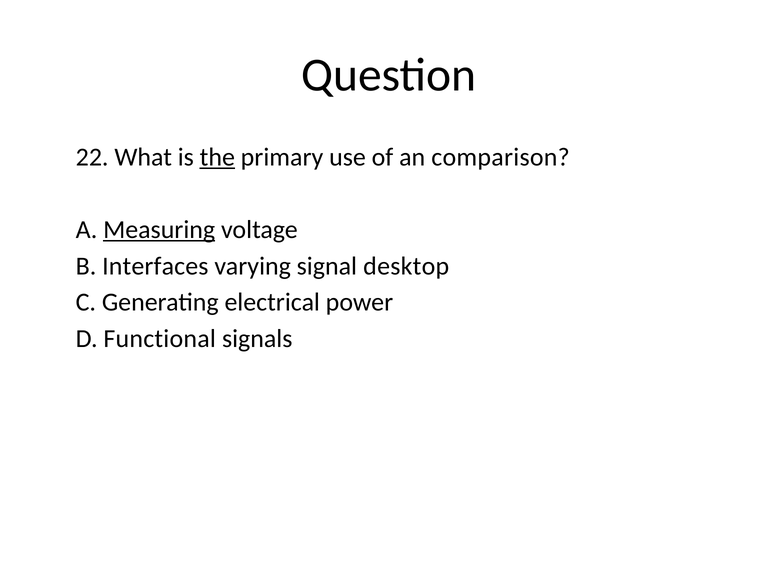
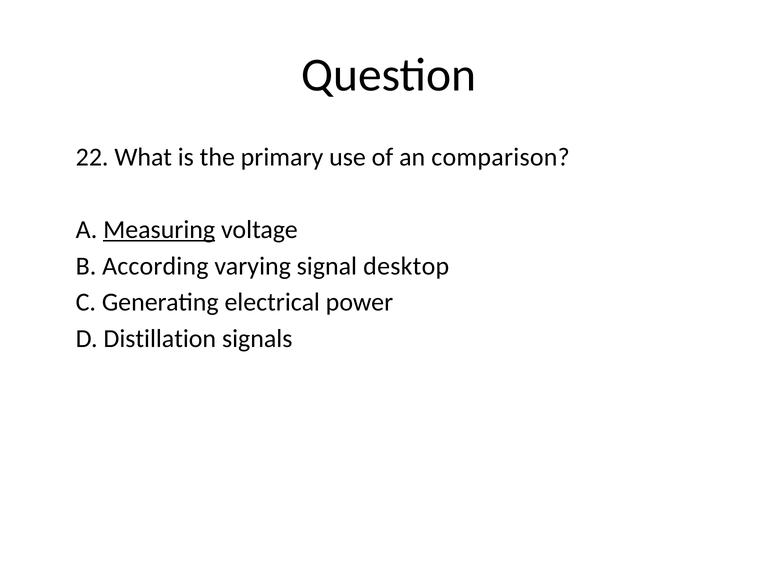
the underline: present -> none (217, 157)
Interfaces: Interfaces -> According (155, 266)
Functional: Functional -> Distillation (160, 339)
